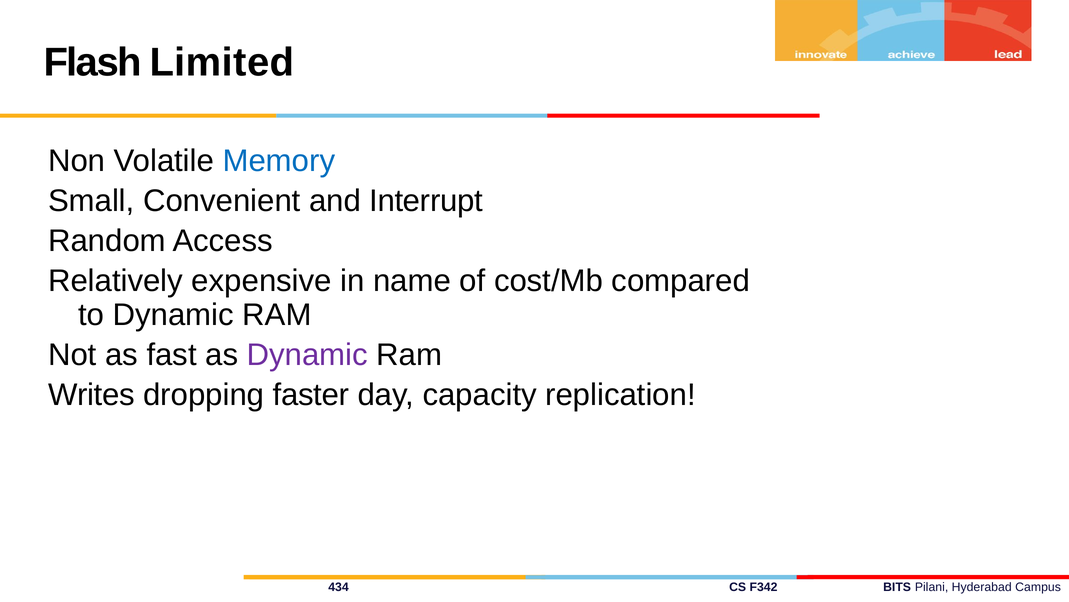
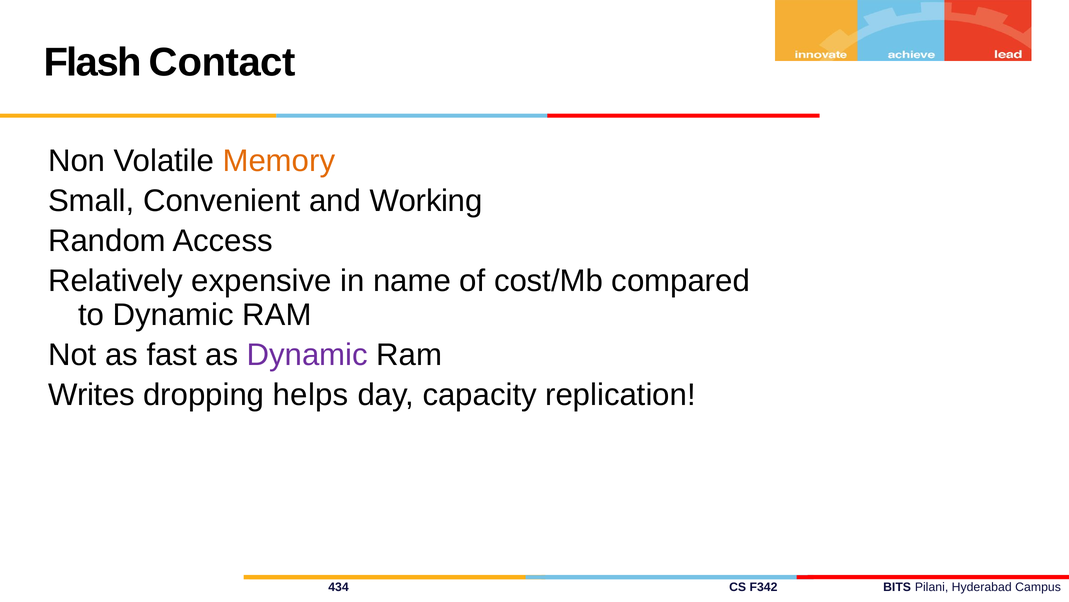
Limited: Limited -> Contact (222, 62)
Memory colour: blue -> orange (279, 161)
Interrupt: Interrupt -> Working (426, 201)
faster: faster -> helps (311, 394)
